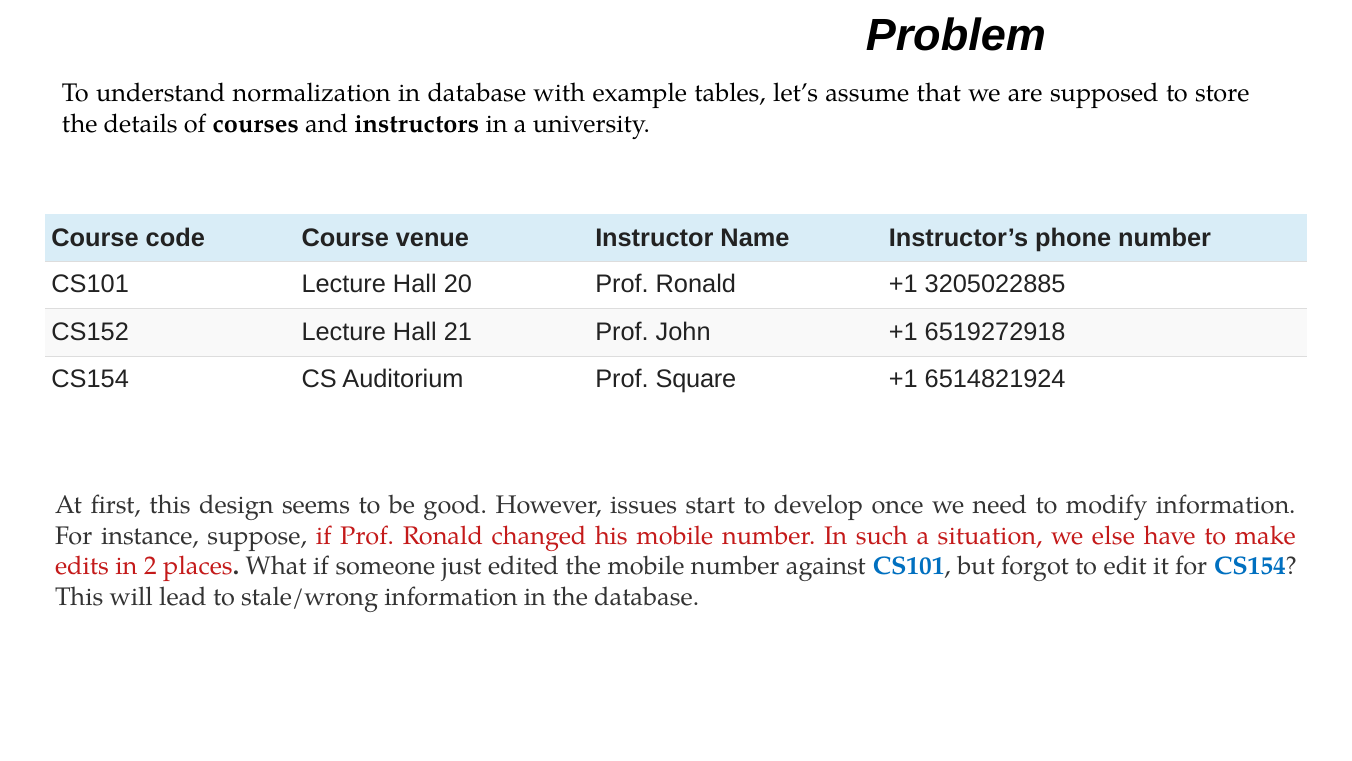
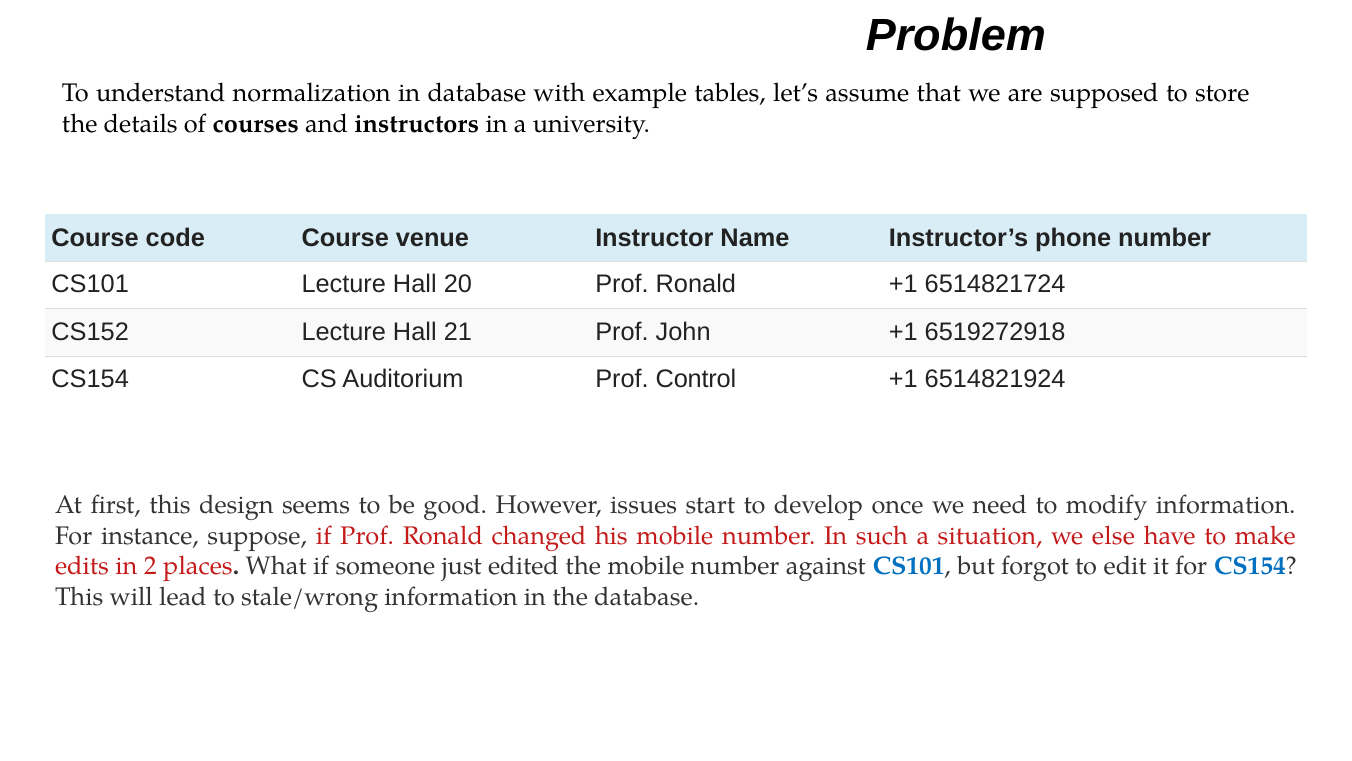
3205022885: 3205022885 -> 6514821724 (995, 284)
Square: Square -> Control (696, 379)
